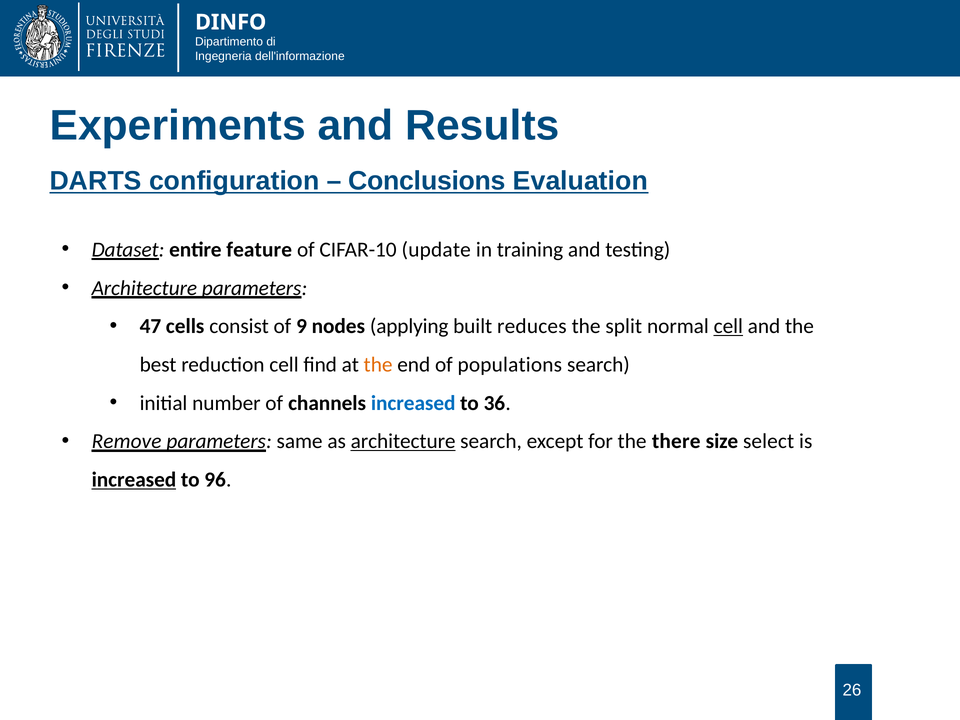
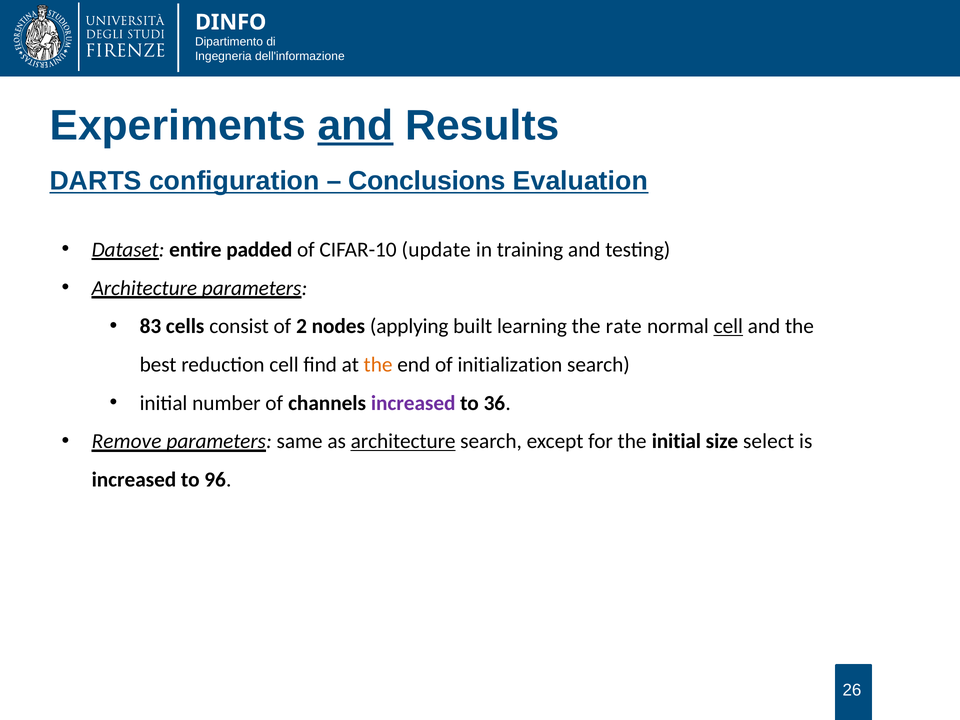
and underline: none -> present (356, 126)
feature: feature -> padded (259, 250)
47: 47 -> 83 (150, 326)
9: 9 -> 2 (302, 326)
reduces: reduces -> learning (532, 326)
split: split -> rate (624, 326)
populations: populations -> initialization (510, 365)
increased colour: blue -> purple (413, 403)
the there: there -> initial (676, 441)
increased underline: present -> none (134, 480)
